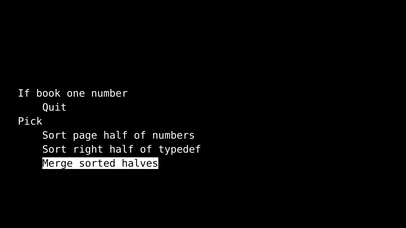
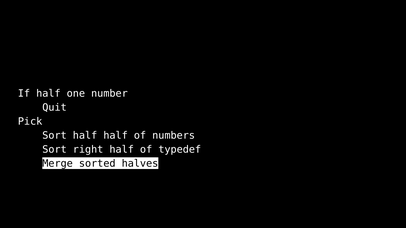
If book: book -> half (48, 94)
Sort page: page -> half (85, 136)
